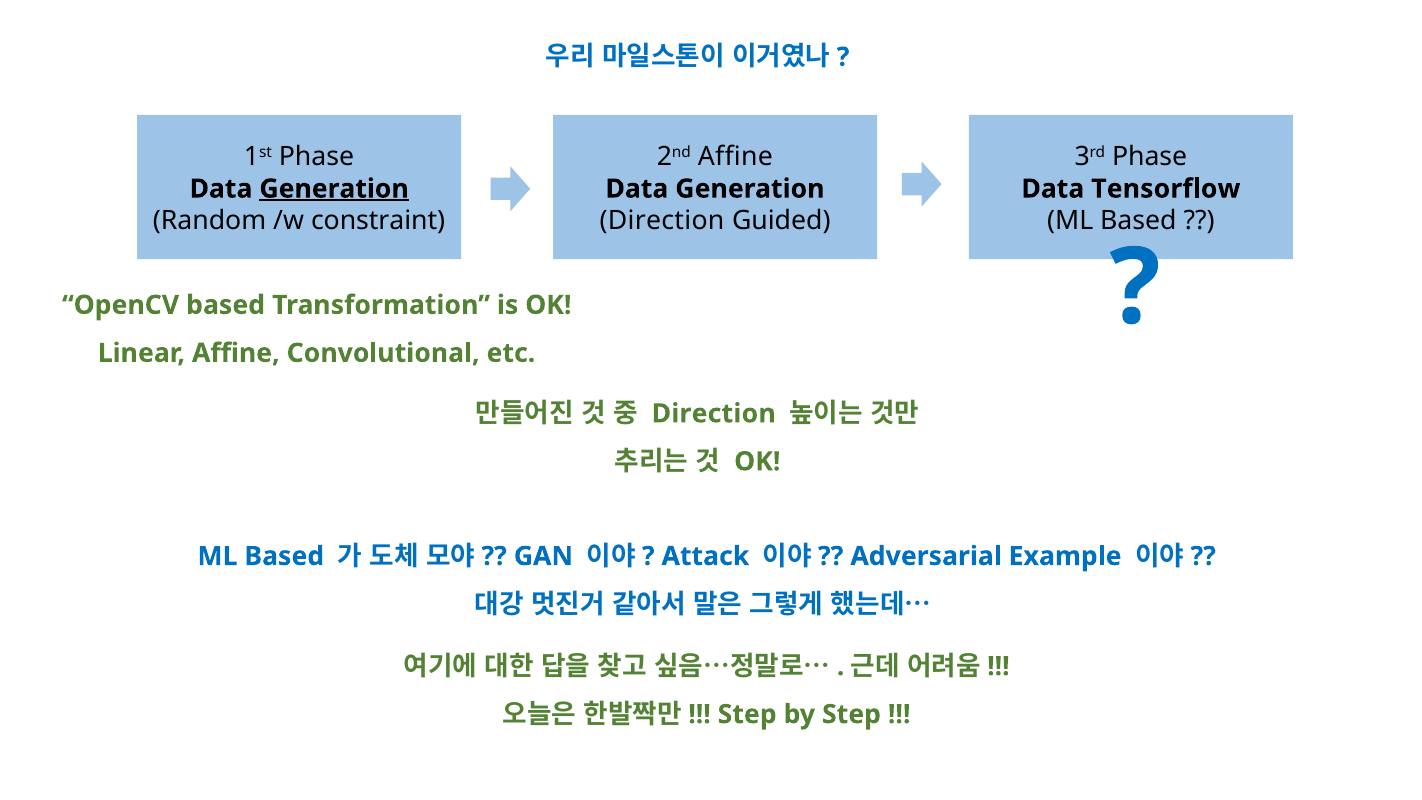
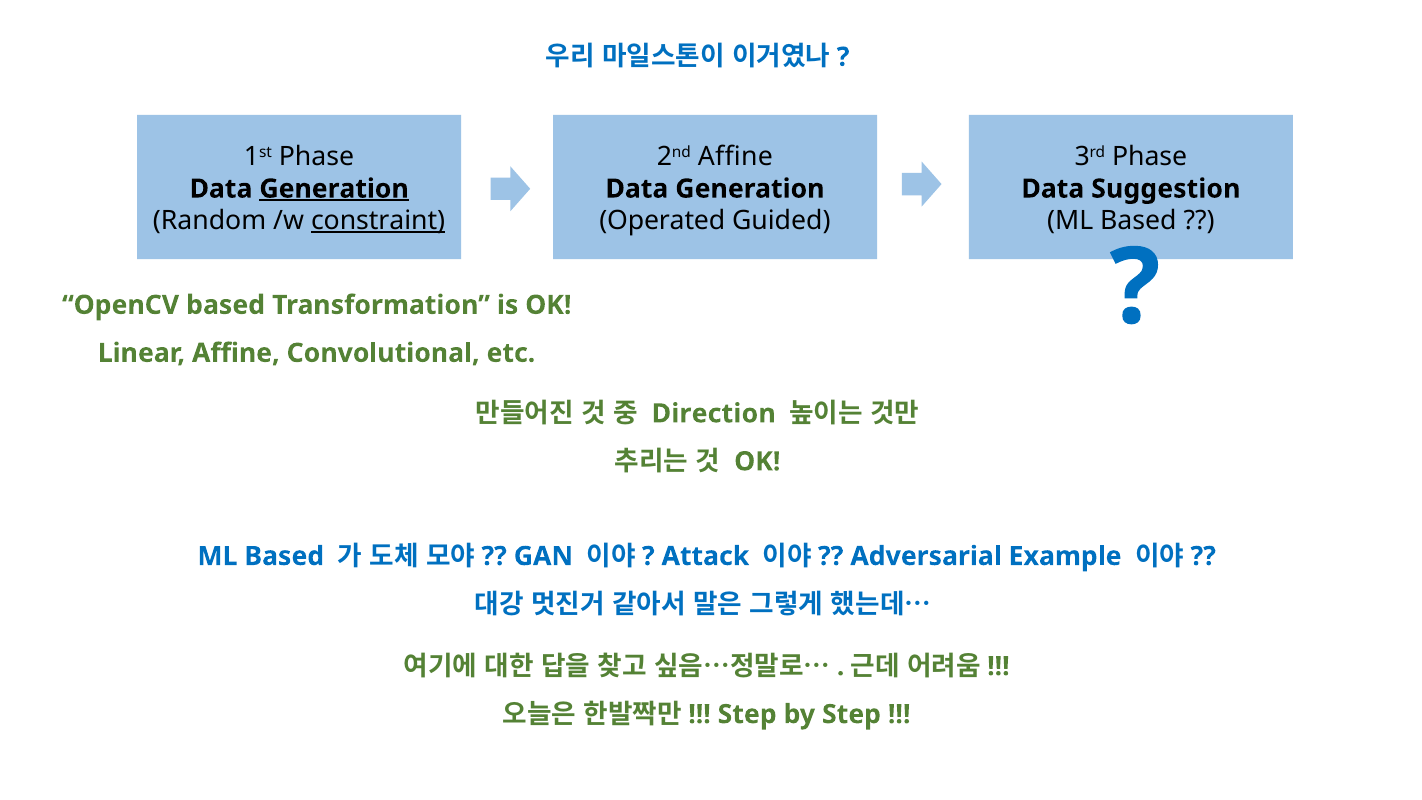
Tensorflow: Tensorflow -> Suggestion (1166, 189)
constraint underline: none -> present (378, 221)
Direction: Direction -> Operated (662, 221)
